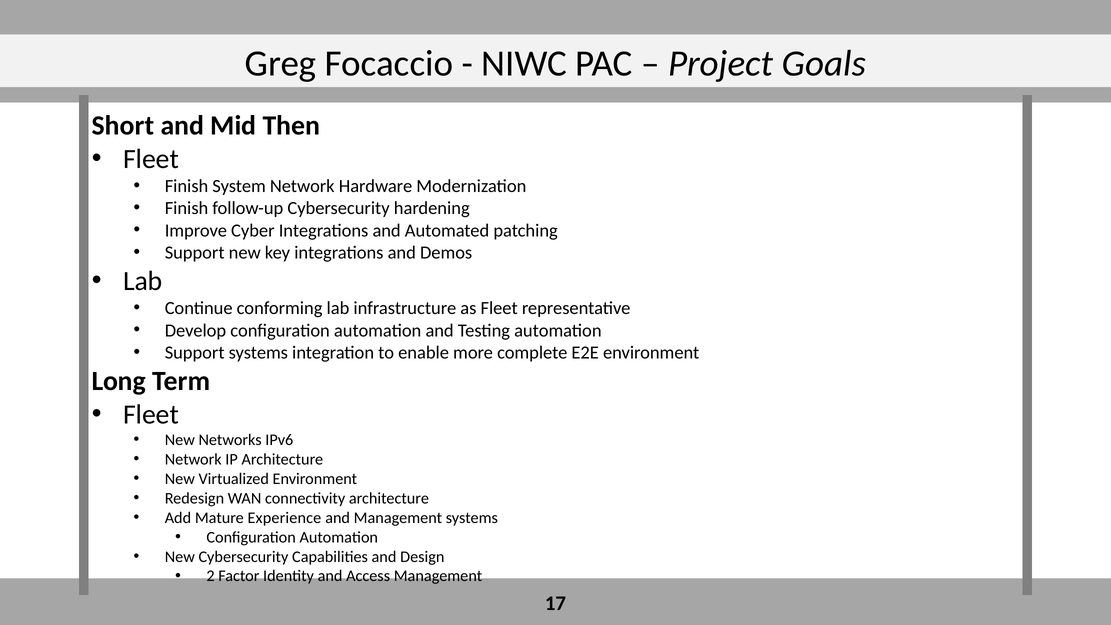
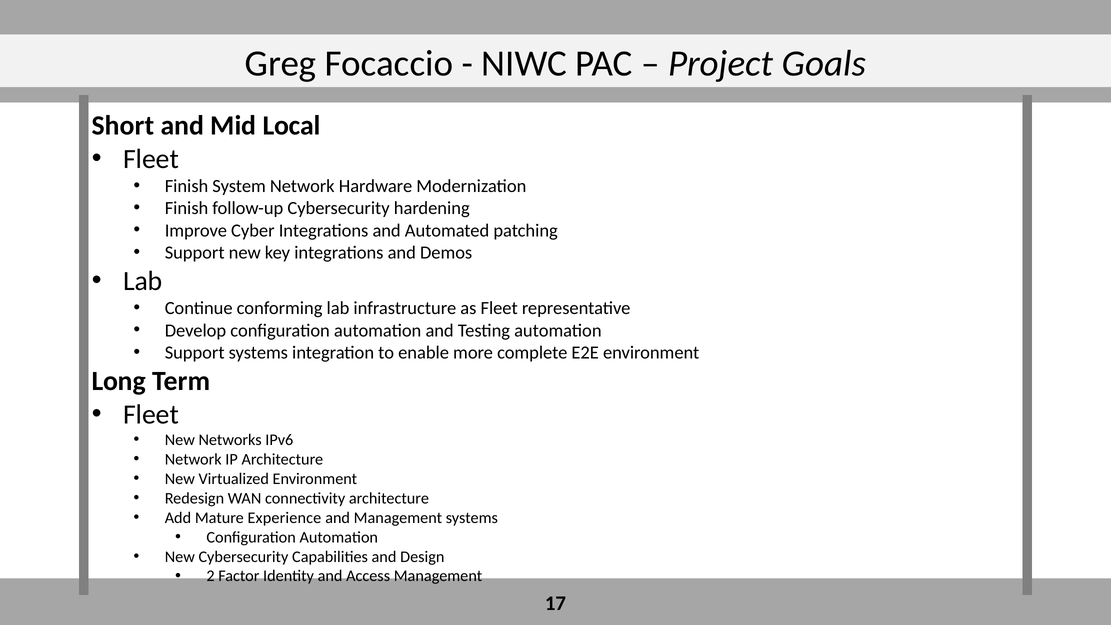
Then: Then -> Local (291, 126)
